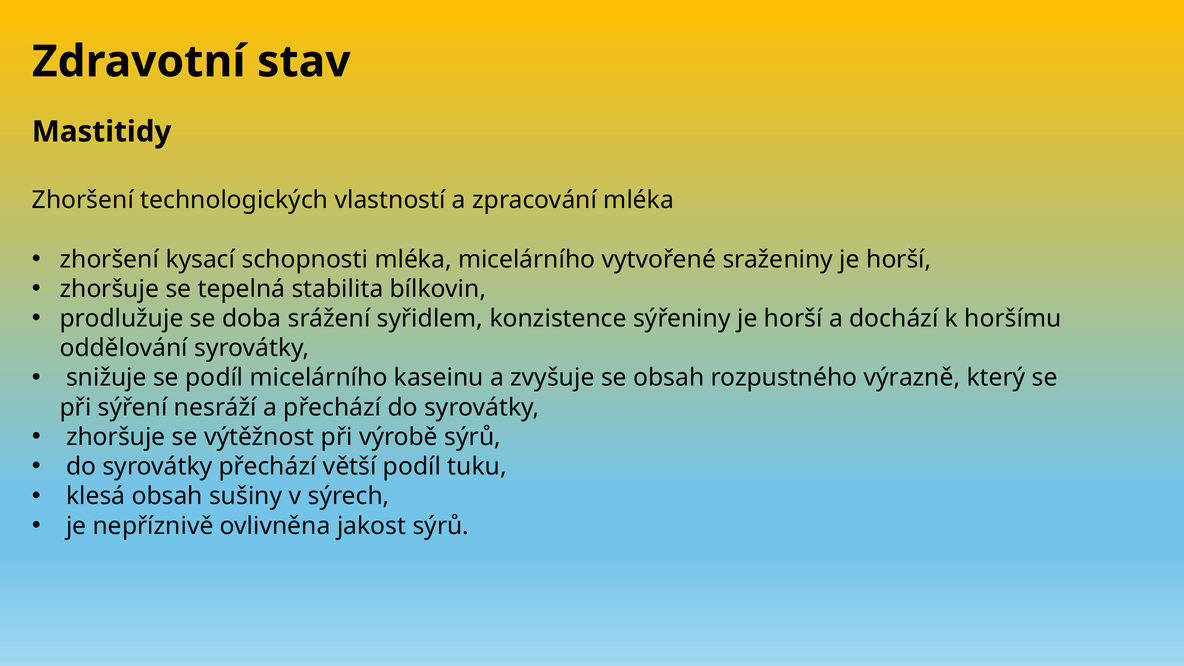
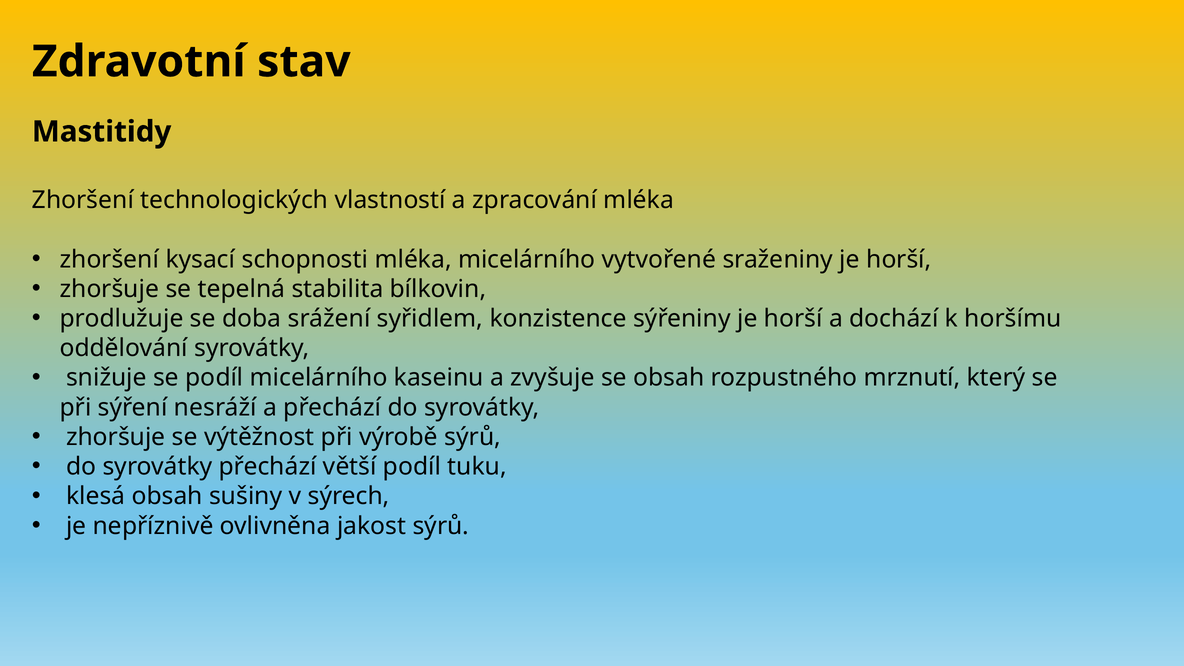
výrazně: výrazně -> mrznutí (912, 378)
